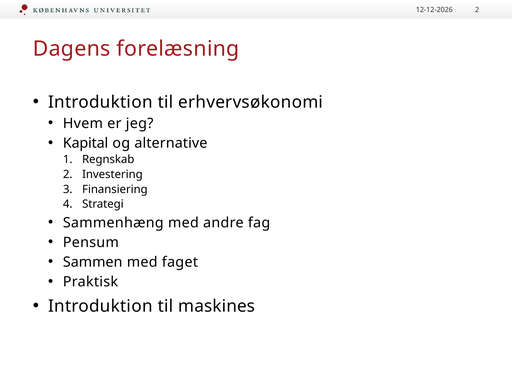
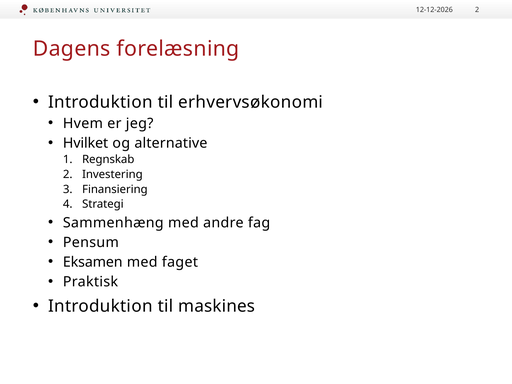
Kapital: Kapital -> Hvilket (86, 143)
Sammen: Sammen -> Eksamen (93, 262)
